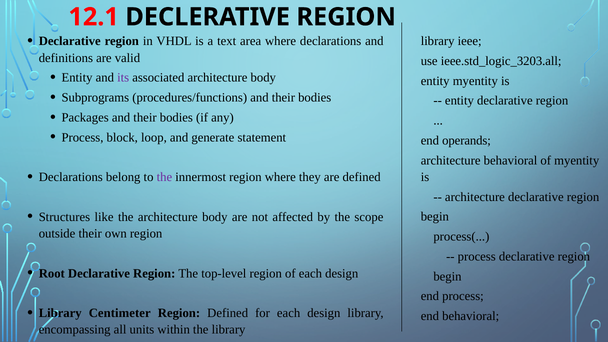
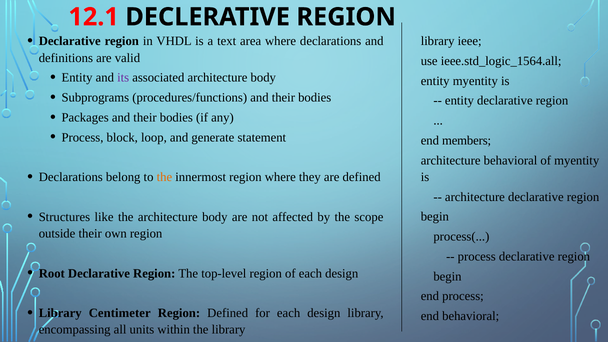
ieee.std_logic_3203.all: ieee.std_logic_3203.all -> ieee.std_logic_1564.all (501, 61)
operands: operands -> members (467, 140)
the colour: purple -> orange (164, 177)
